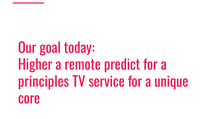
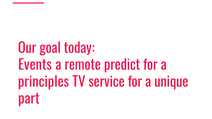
Higher: Higher -> Events (35, 65)
core: core -> part (29, 99)
